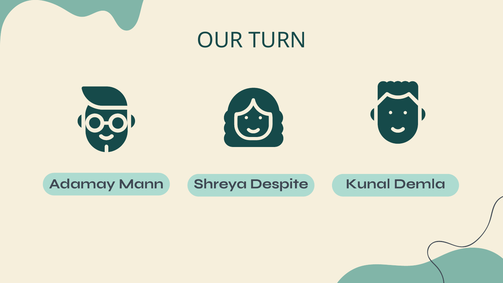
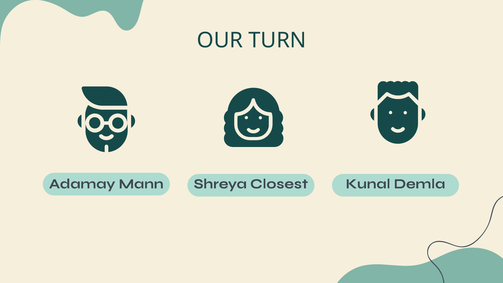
Despite: Despite -> Closest (279, 184)
